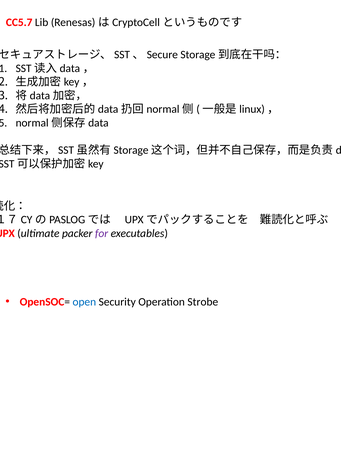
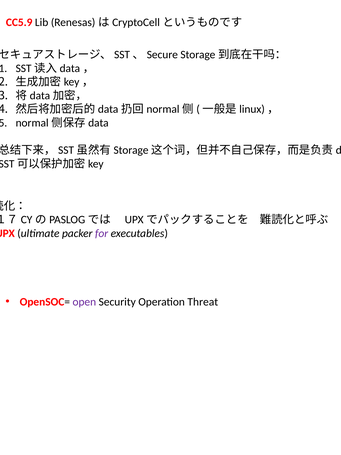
CC5.7: CC5.7 -> CC5.9 (19, 22)
open colour: blue -> purple (84, 302)
Strobe: Strobe -> Threat (203, 302)
